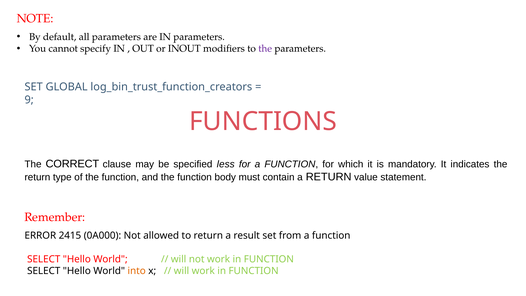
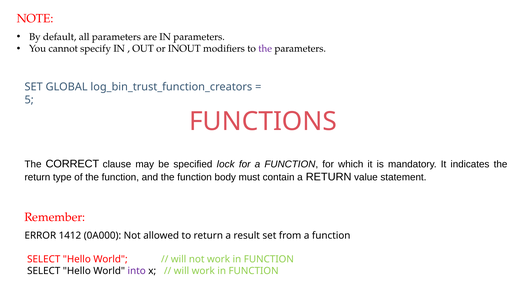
9: 9 -> 5 (29, 100)
less: less -> lock (226, 164)
2415: 2415 -> 1412 (70, 235)
into colour: orange -> purple (137, 271)
